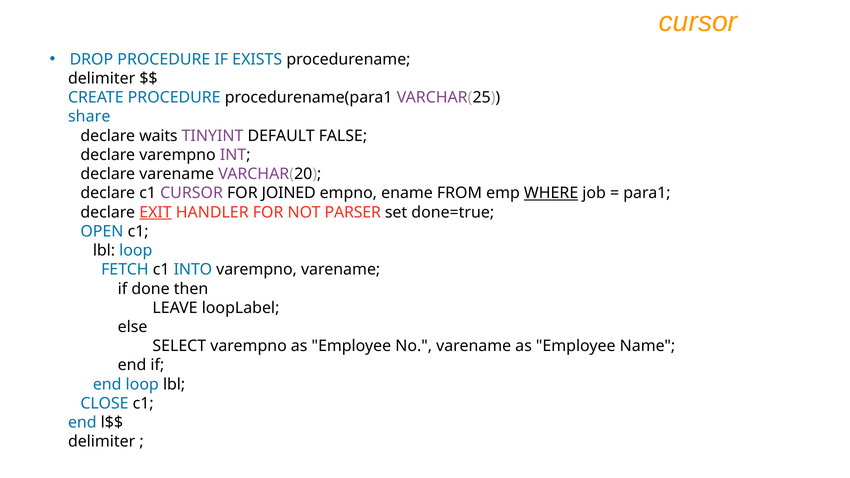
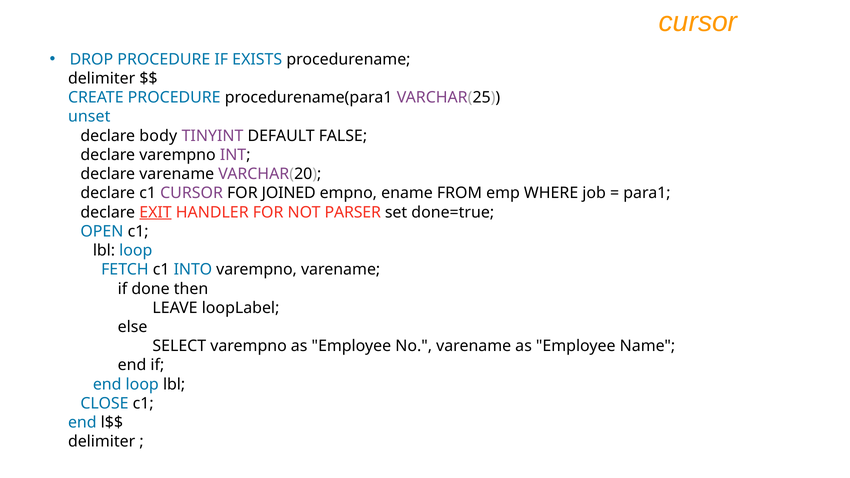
share: share -> unset (89, 117)
waits: waits -> body (158, 136)
WHERE underline: present -> none (551, 193)
